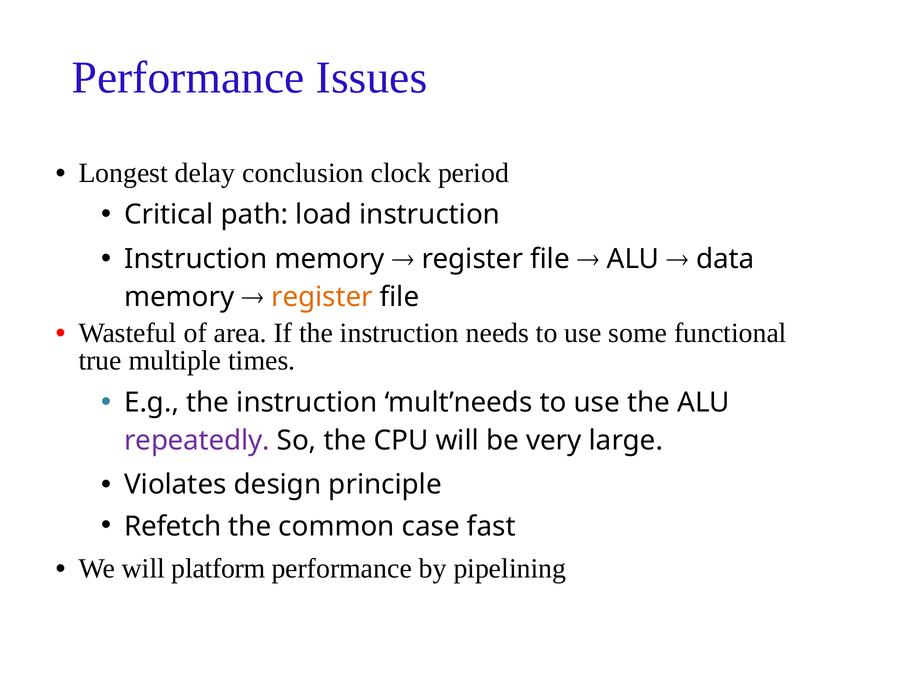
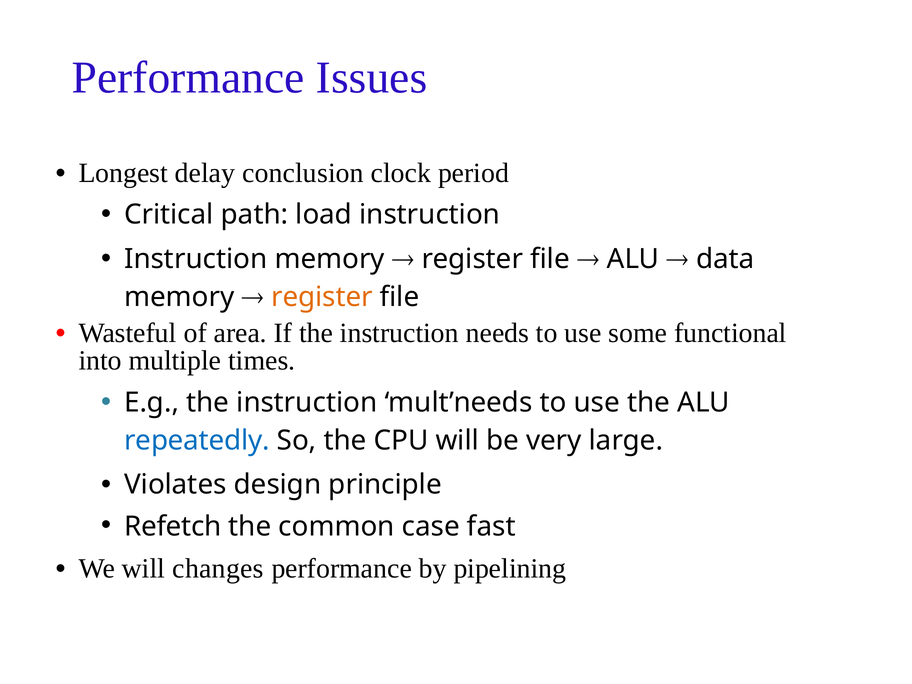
true: true -> into (100, 361)
repeatedly colour: purple -> blue (197, 440)
platform: platform -> changes (218, 568)
